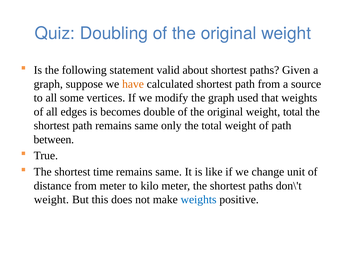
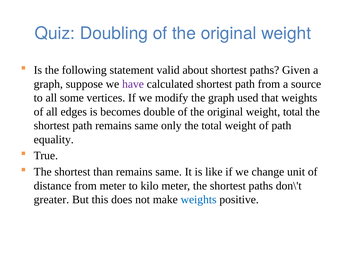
have colour: orange -> purple (133, 84)
between: between -> equality (54, 139)
time: time -> than (103, 171)
weight: weight -> greater (51, 199)
